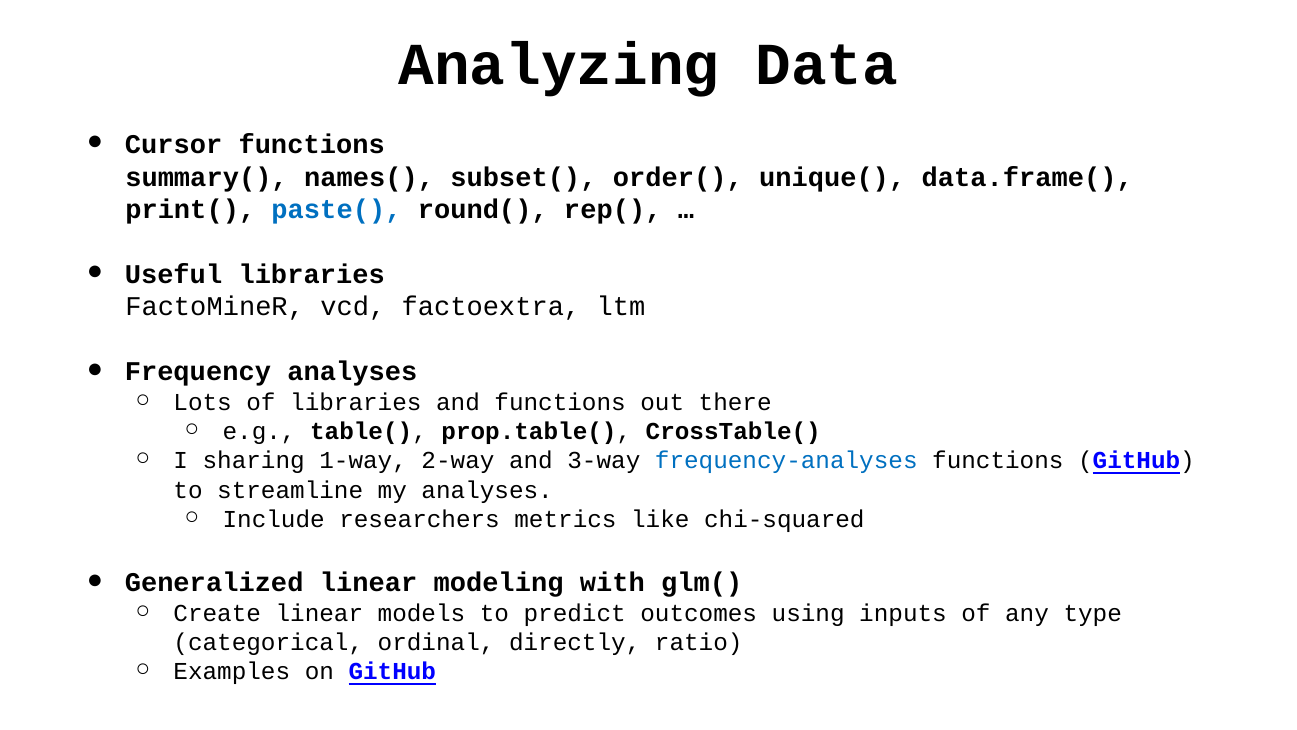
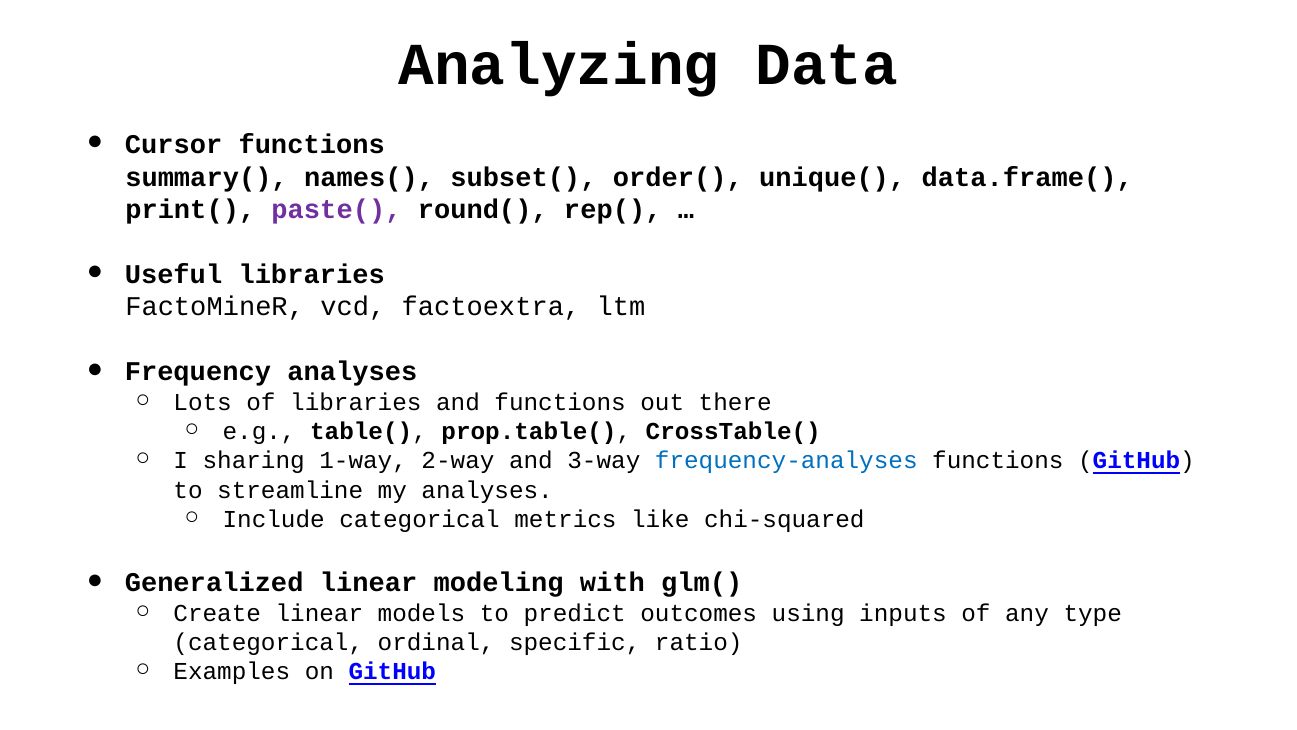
paste( colour: blue -> purple (336, 209)
Include researchers: researchers -> categorical (420, 519)
directly: directly -> specific (575, 642)
